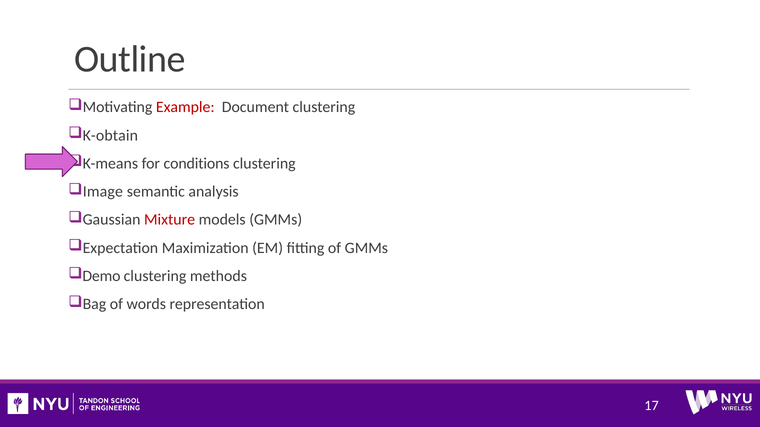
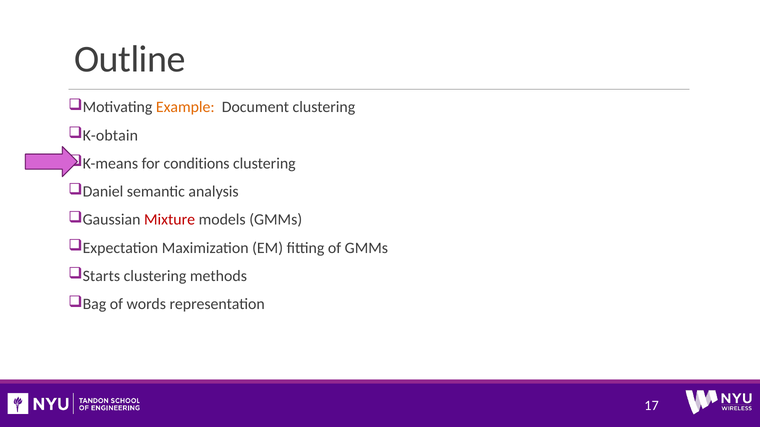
Example colour: red -> orange (185, 107)
Image: Image -> Daniel (103, 192)
Demo: Demo -> Starts (101, 276)
